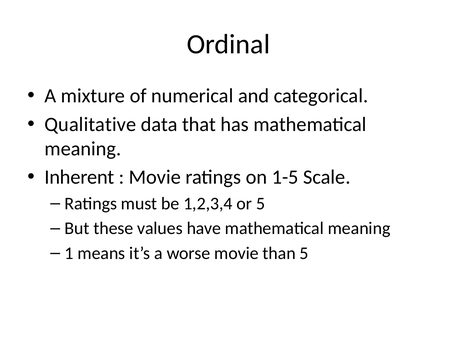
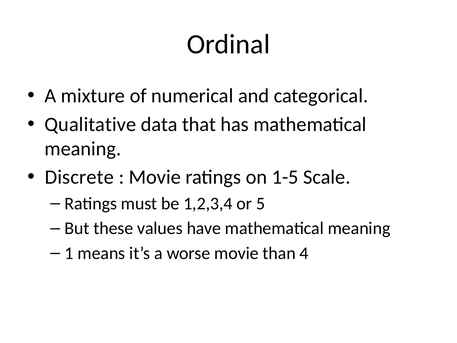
Inherent: Inherent -> Discrete (79, 177)
than 5: 5 -> 4 (304, 253)
